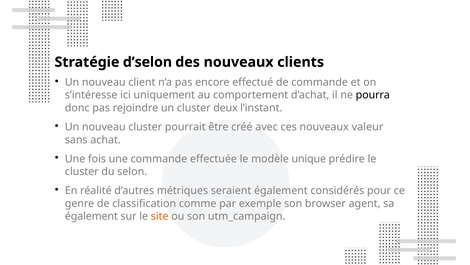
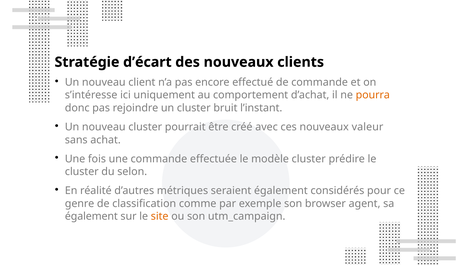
d’selon: d’selon -> d’écart (147, 62)
pourra colour: black -> orange (373, 95)
deux: deux -> bruit (225, 108)
modèle unique: unique -> cluster (309, 158)
